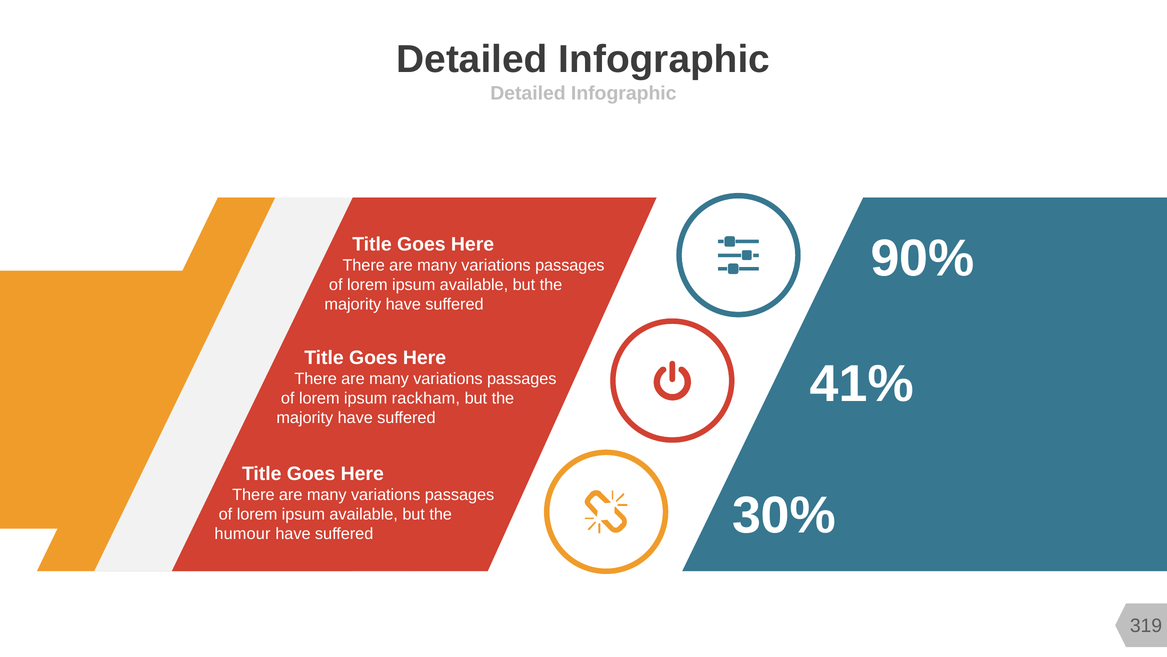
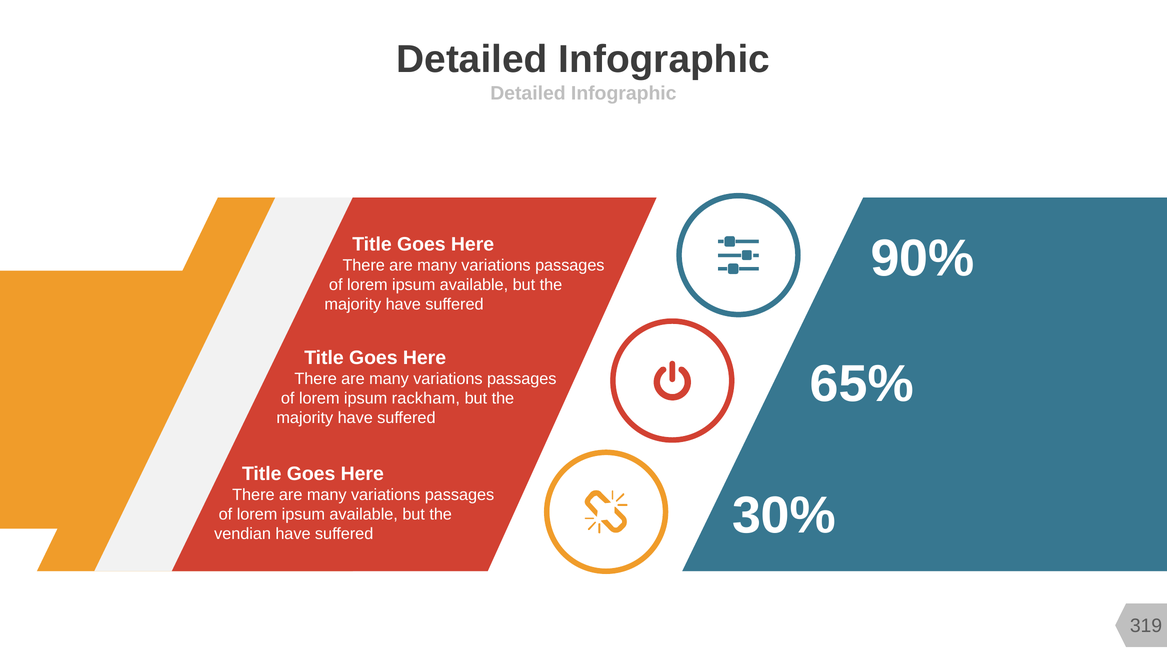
41%: 41% -> 65% (862, 384)
humour: humour -> vendian (243, 533)
